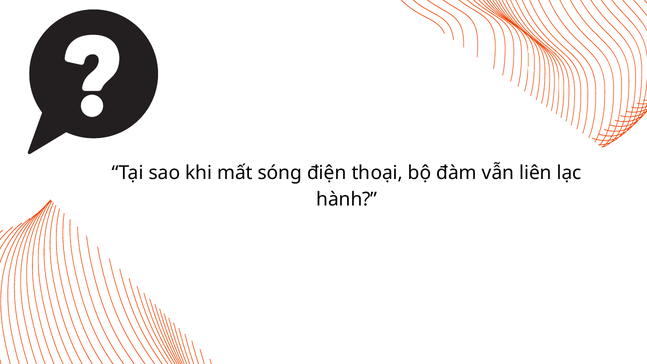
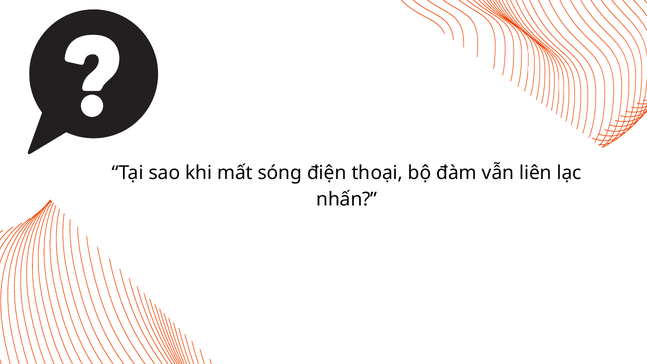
hành: hành -> nhấn (347, 200)
